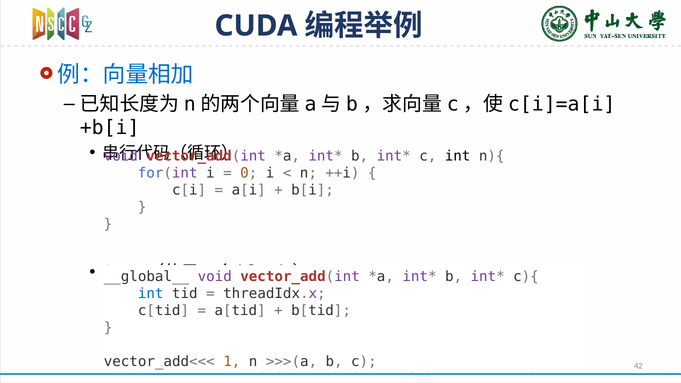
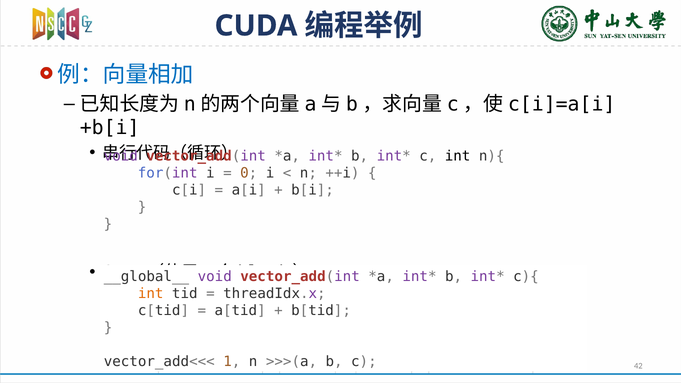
int colour: blue -> orange (151, 294)
